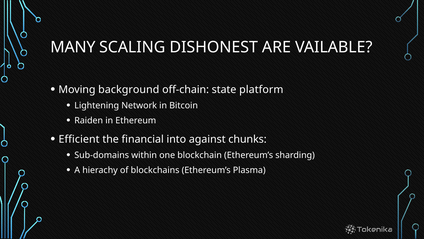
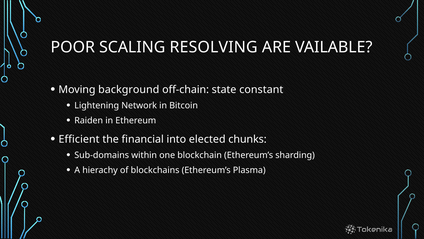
MANY: MANY -> POOR (73, 47)
DISHONEST: DISHONEST -> RESOLVING (214, 47)
platform: platform -> constant (261, 89)
against: against -> elected (207, 139)
